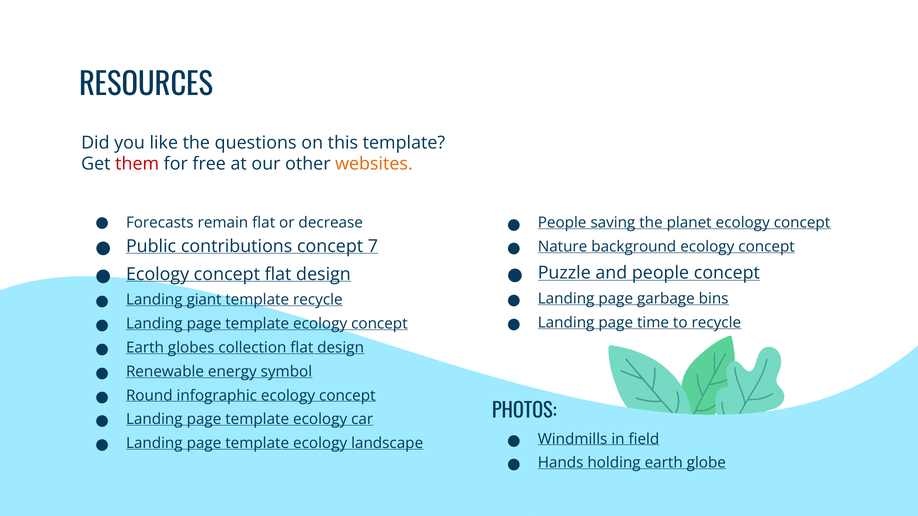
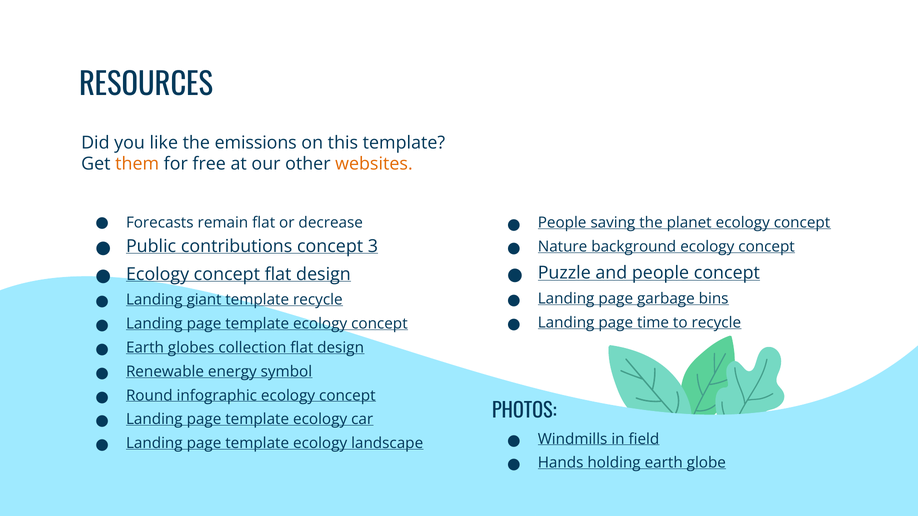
questions: questions -> emissions (256, 143)
them colour: red -> orange (137, 164)
7: 7 -> 3 (373, 246)
